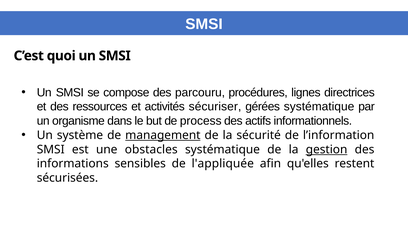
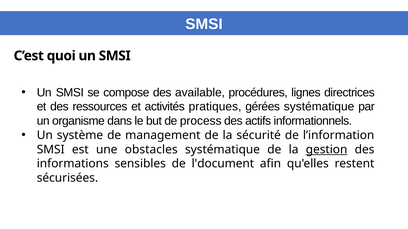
parcouru: parcouru -> available (200, 93)
sécuriser: sécuriser -> pratiques (215, 107)
management underline: present -> none (163, 135)
l'appliquée: l'appliquée -> l'document (223, 164)
